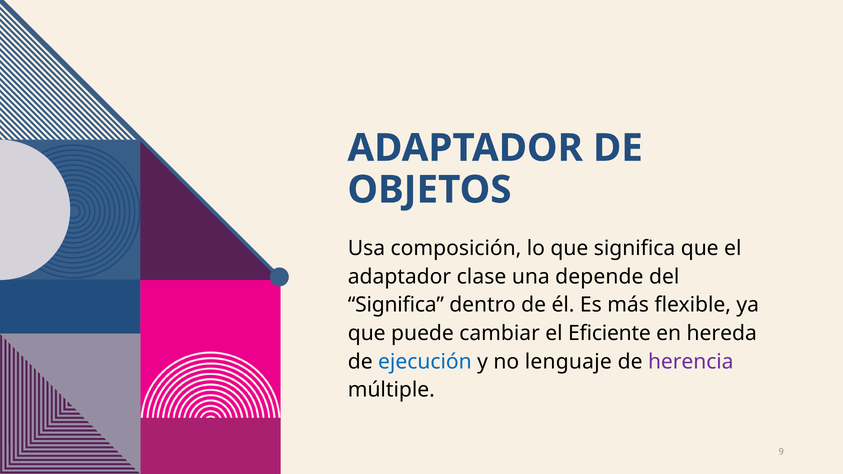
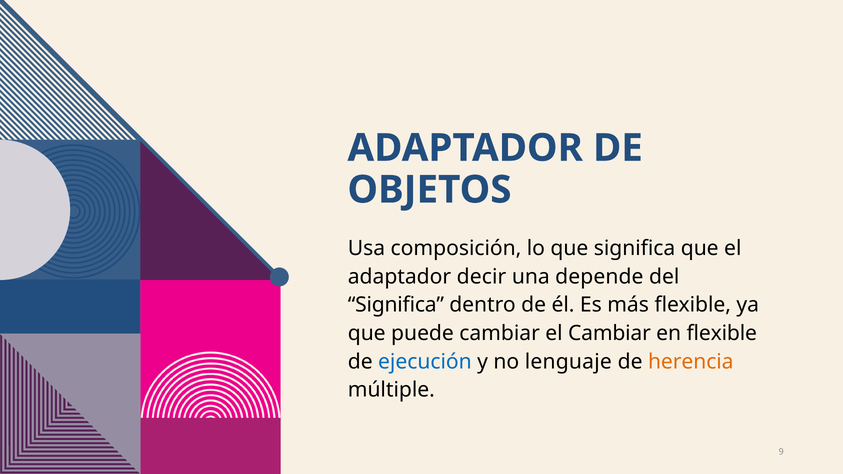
clase: clase -> decir (481, 277)
el Eficiente: Eficiente -> Cambiar (609, 333)
en hereda: hereda -> flexible (722, 333)
herencia colour: purple -> orange (691, 362)
